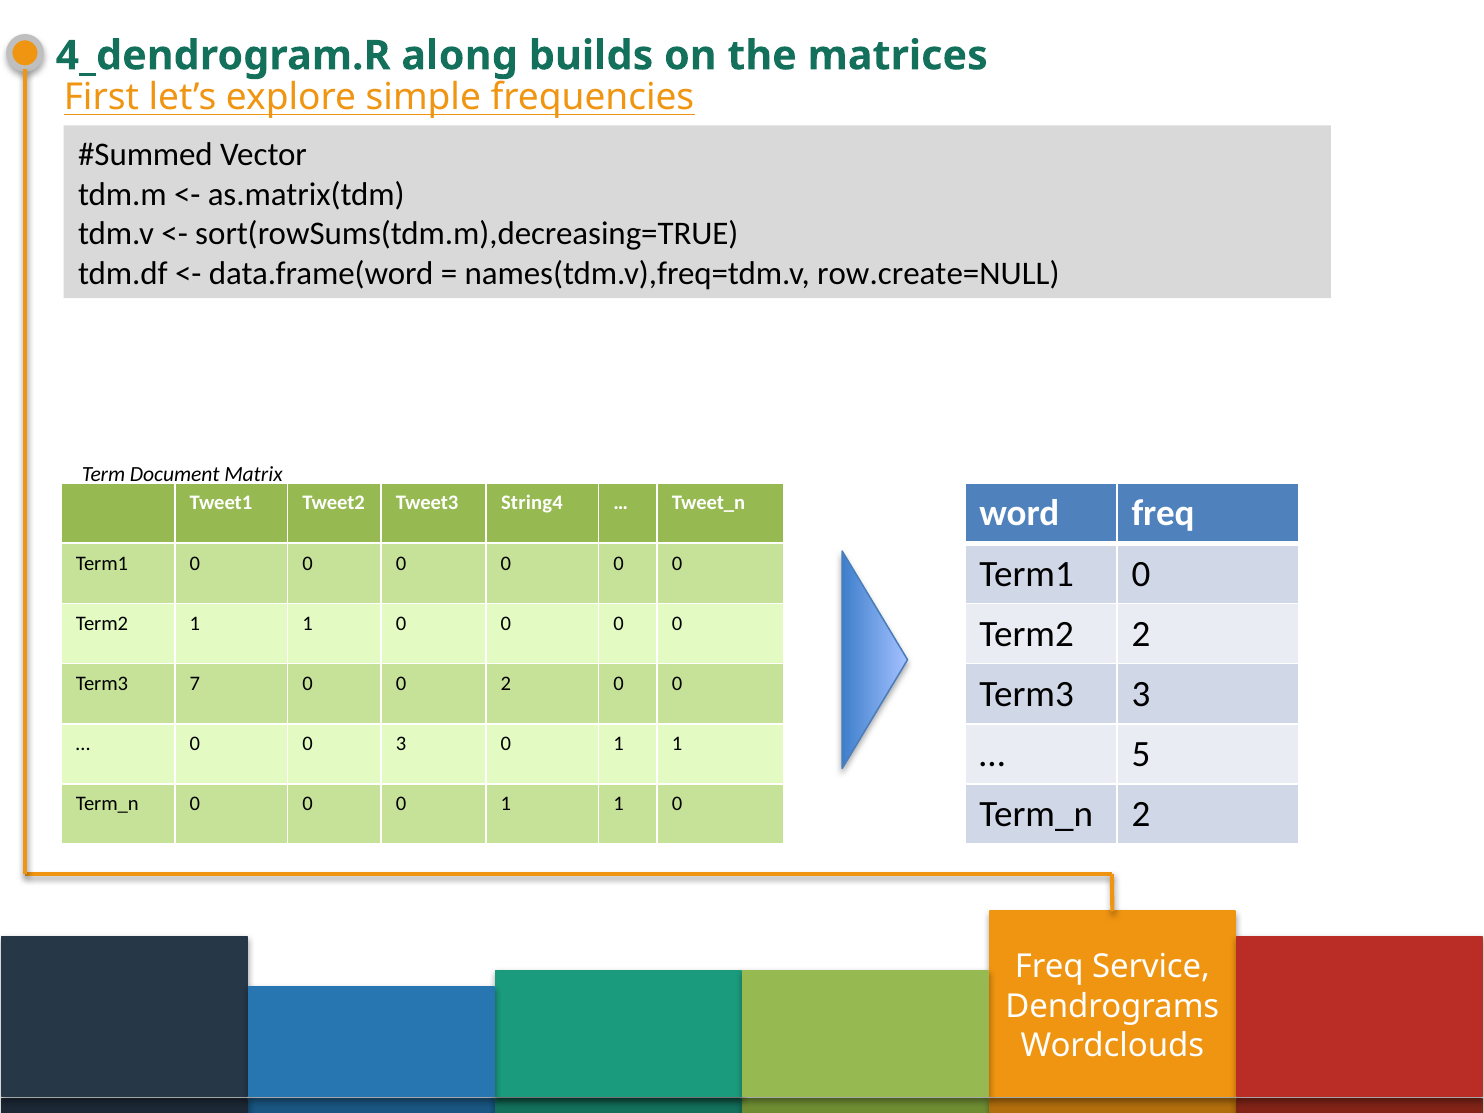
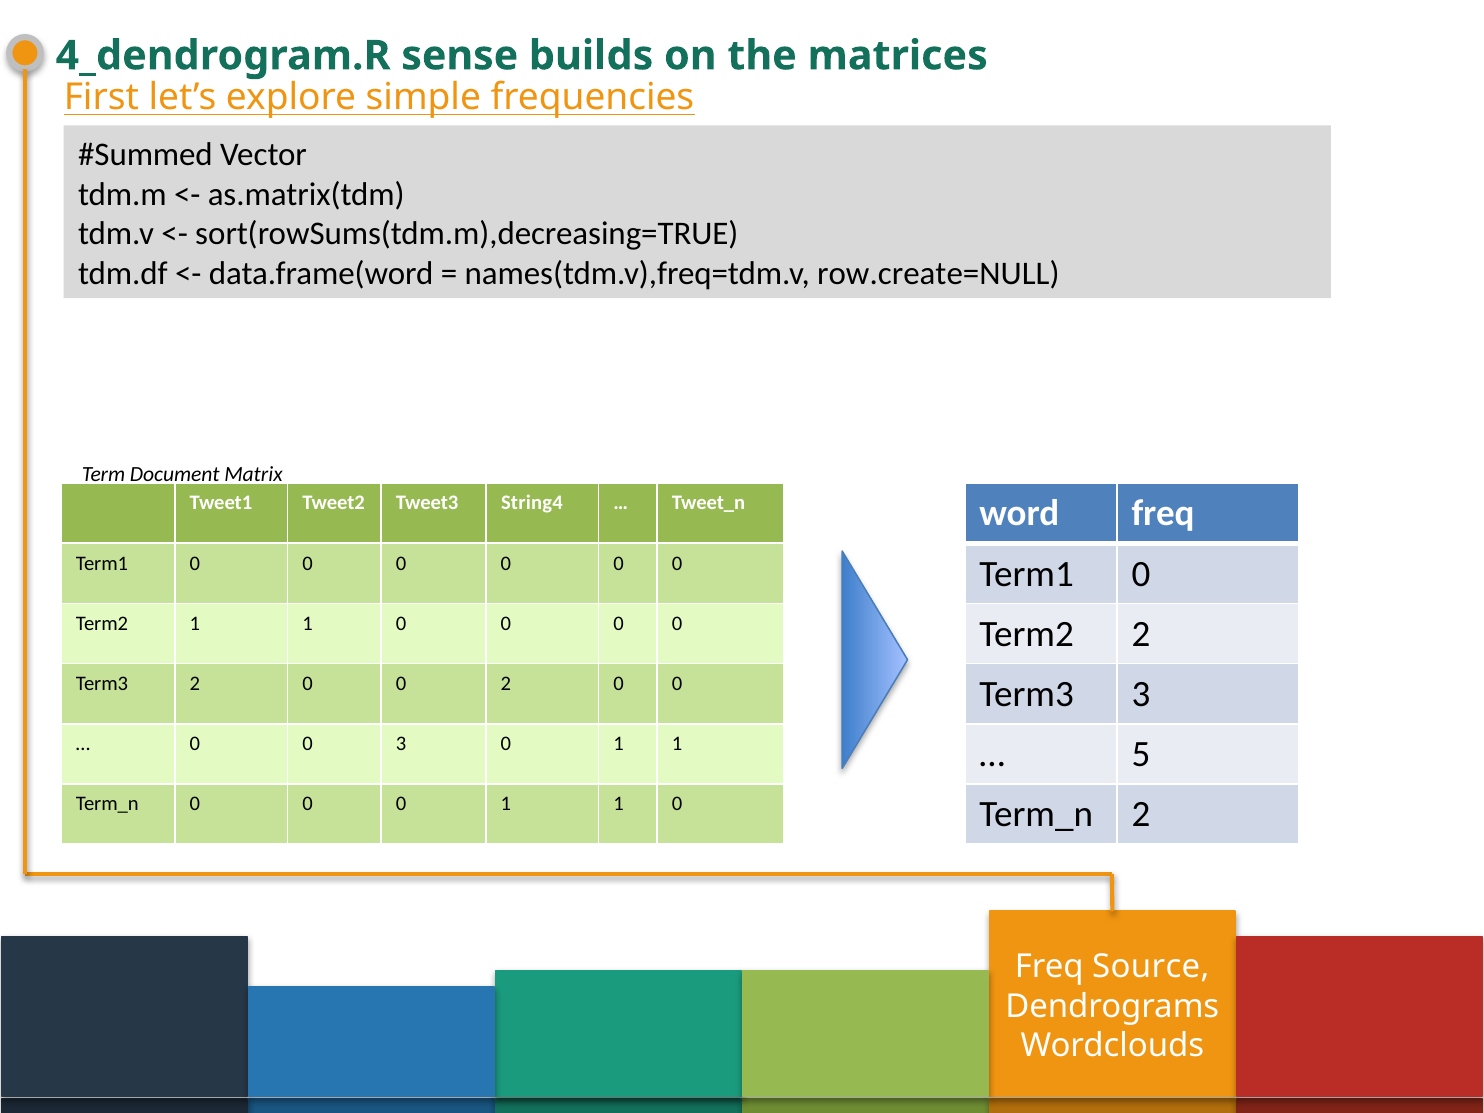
along: along -> sense (460, 56)
Term3 7: 7 -> 2 (195, 684)
Service: Service -> Source (1151, 967)
